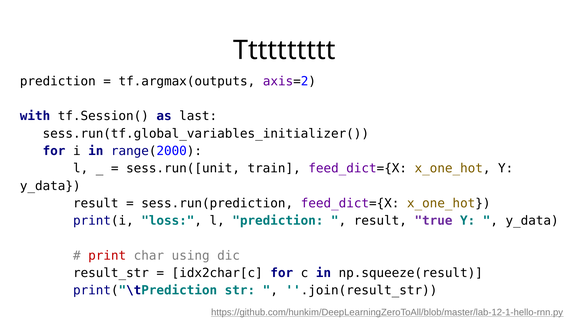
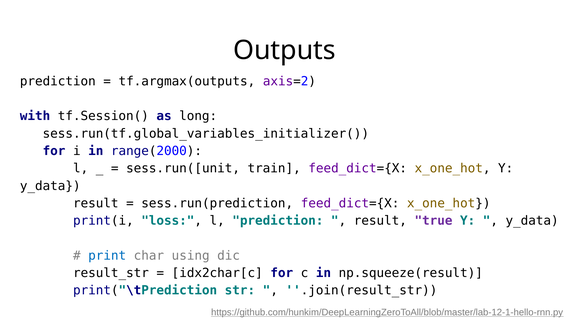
Tttttttttt: Tttttttttt -> Outputs (284, 50)
last: last -> long (198, 116)
print colour: red -> blue (107, 256)
